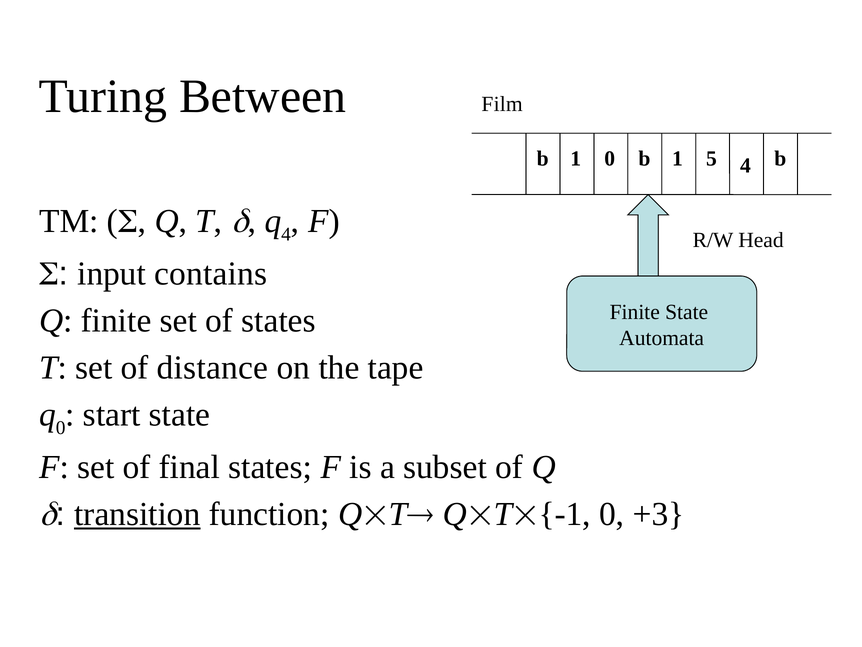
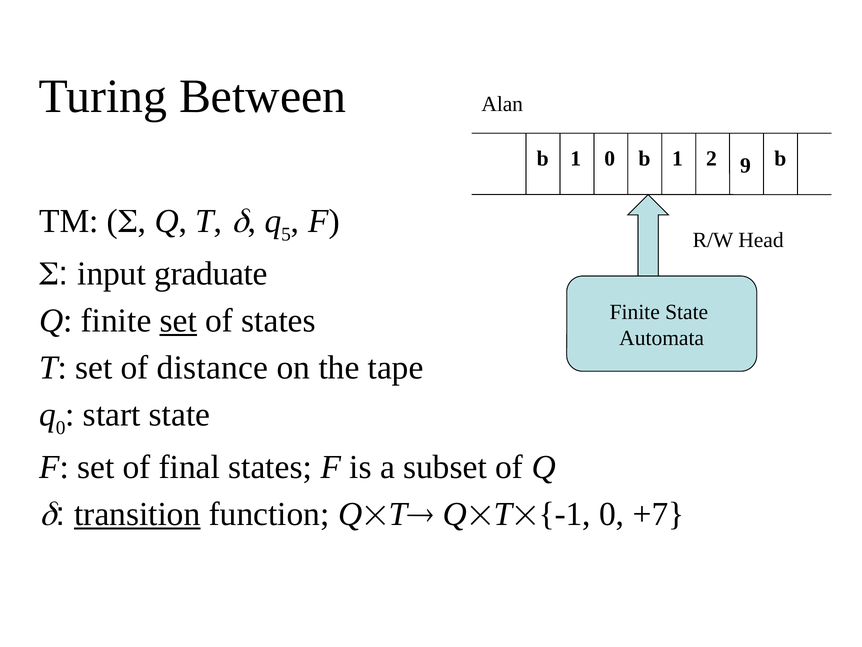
Film: Film -> Alan (502, 104)
5: 5 -> 2 (711, 159)
1 4: 4 -> 9 (745, 165)
q 4: 4 -> 5 (286, 234)
contains: contains -> graduate (211, 274)
set underline: none -> present (178, 321)
+3: +3 -> +7 (659, 514)
